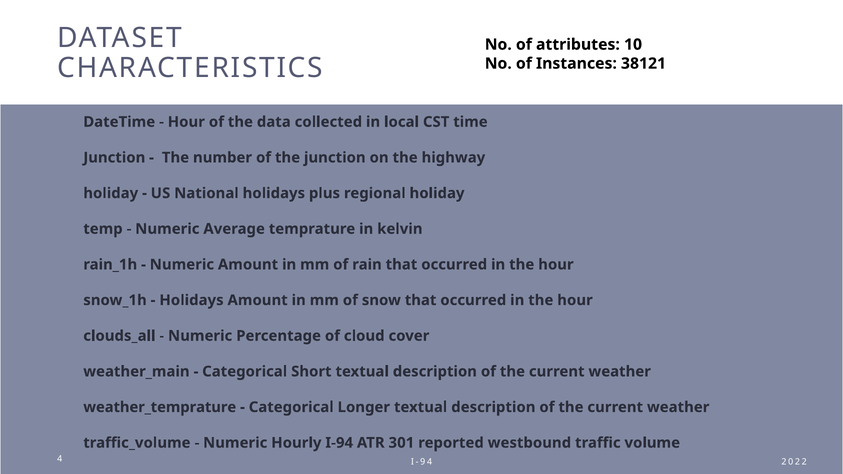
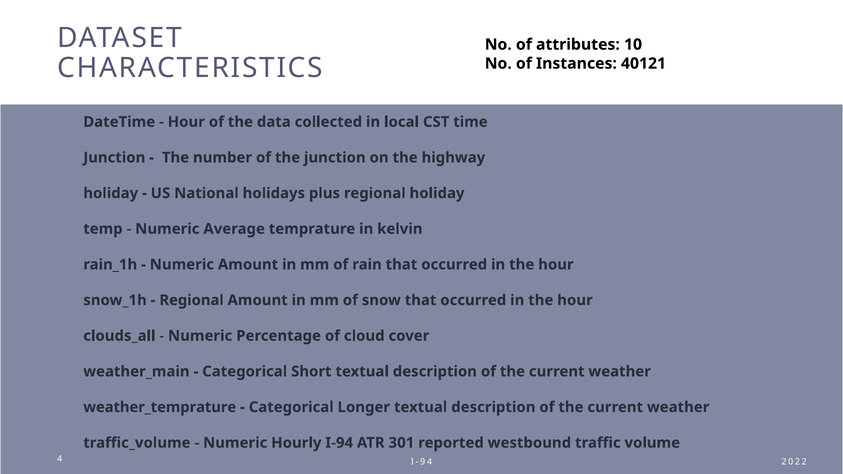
38121: 38121 -> 40121 (644, 64)
Holidays: Holidays -> Regional (192, 300)
